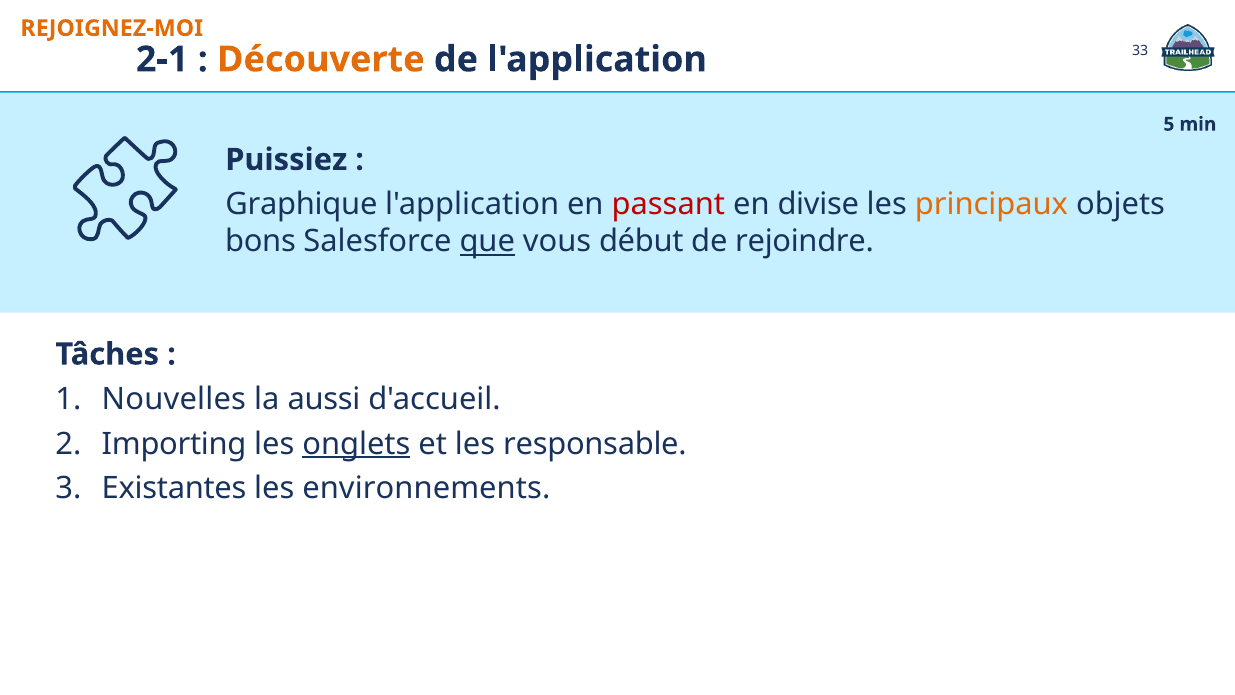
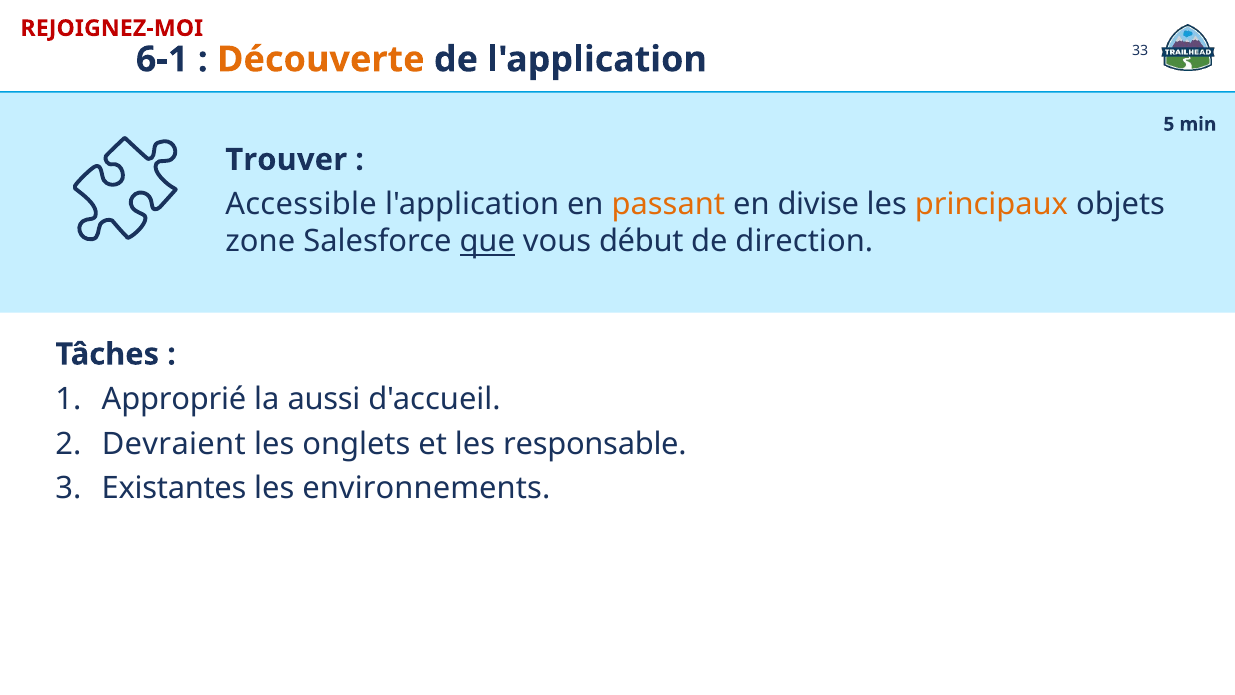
REJOIGNEZ-MOI colour: orange -> red (112, 28)
2-1: 2-1 -> 6-1 (162, 59)
Puissiez: Puissiez -> Trouver (286, 160)
Graphique: Graphique -> Accessible (301, 204)
passant colour: red -> orange (668, 204)
bons: bons -> zone (260, 241)
rejoindre: rejoindre -> direction (804, 241)
Nouvelles: Nouvelles -> Approprié (174, 399)
Importing: Importing -> Devraient (174, 444)
onglets underline: present -> none (356, 444)
